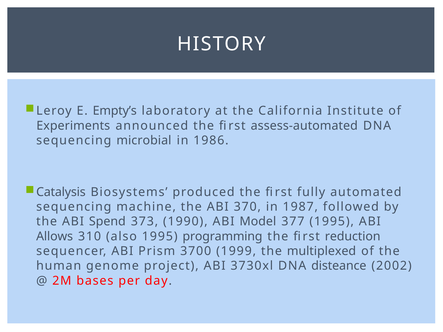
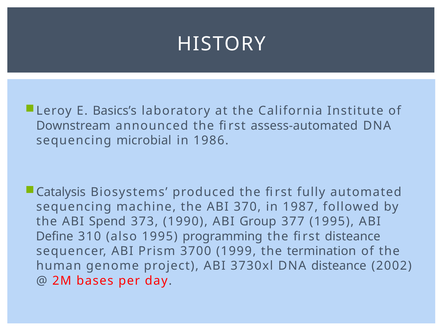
Empty’s: Empty’s -> Basics’s (115, 111)
Experiments: Experiments -> Downstream (73, 126)
Model: Model -> Group (258, 222)
Allows: Allows -> Define (55, 237)
first reduction: reduction -> disteance (353, 237)
multiplexed: multiplexed -> termination (322, 251)
